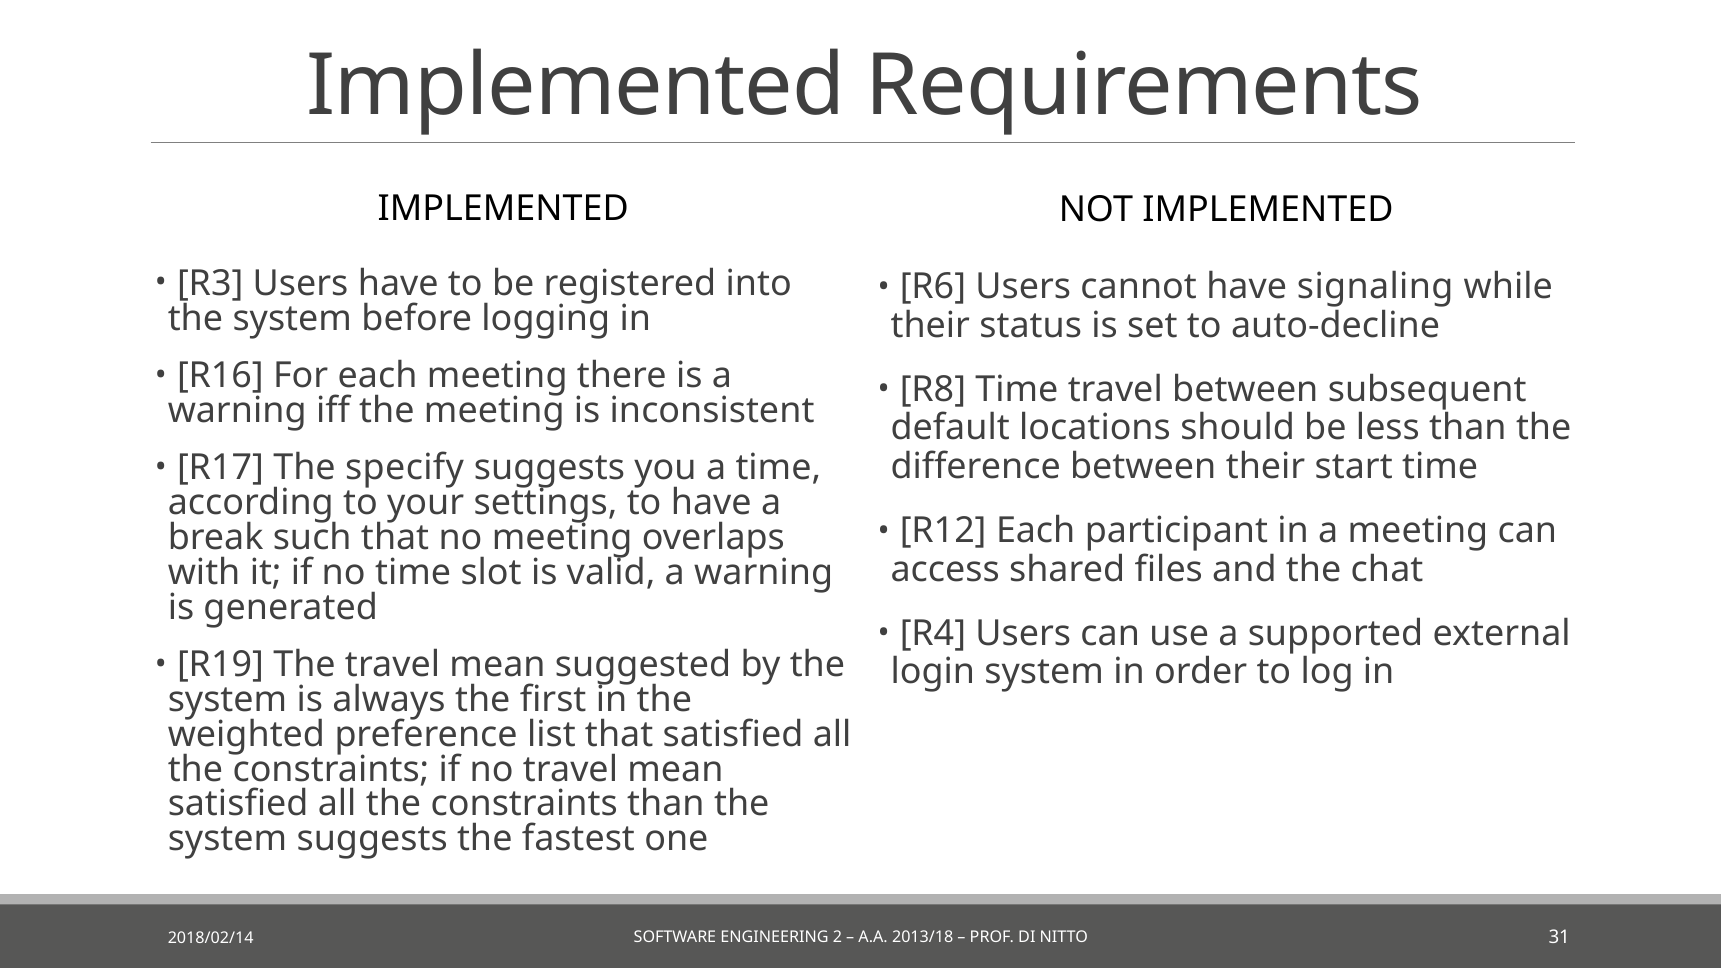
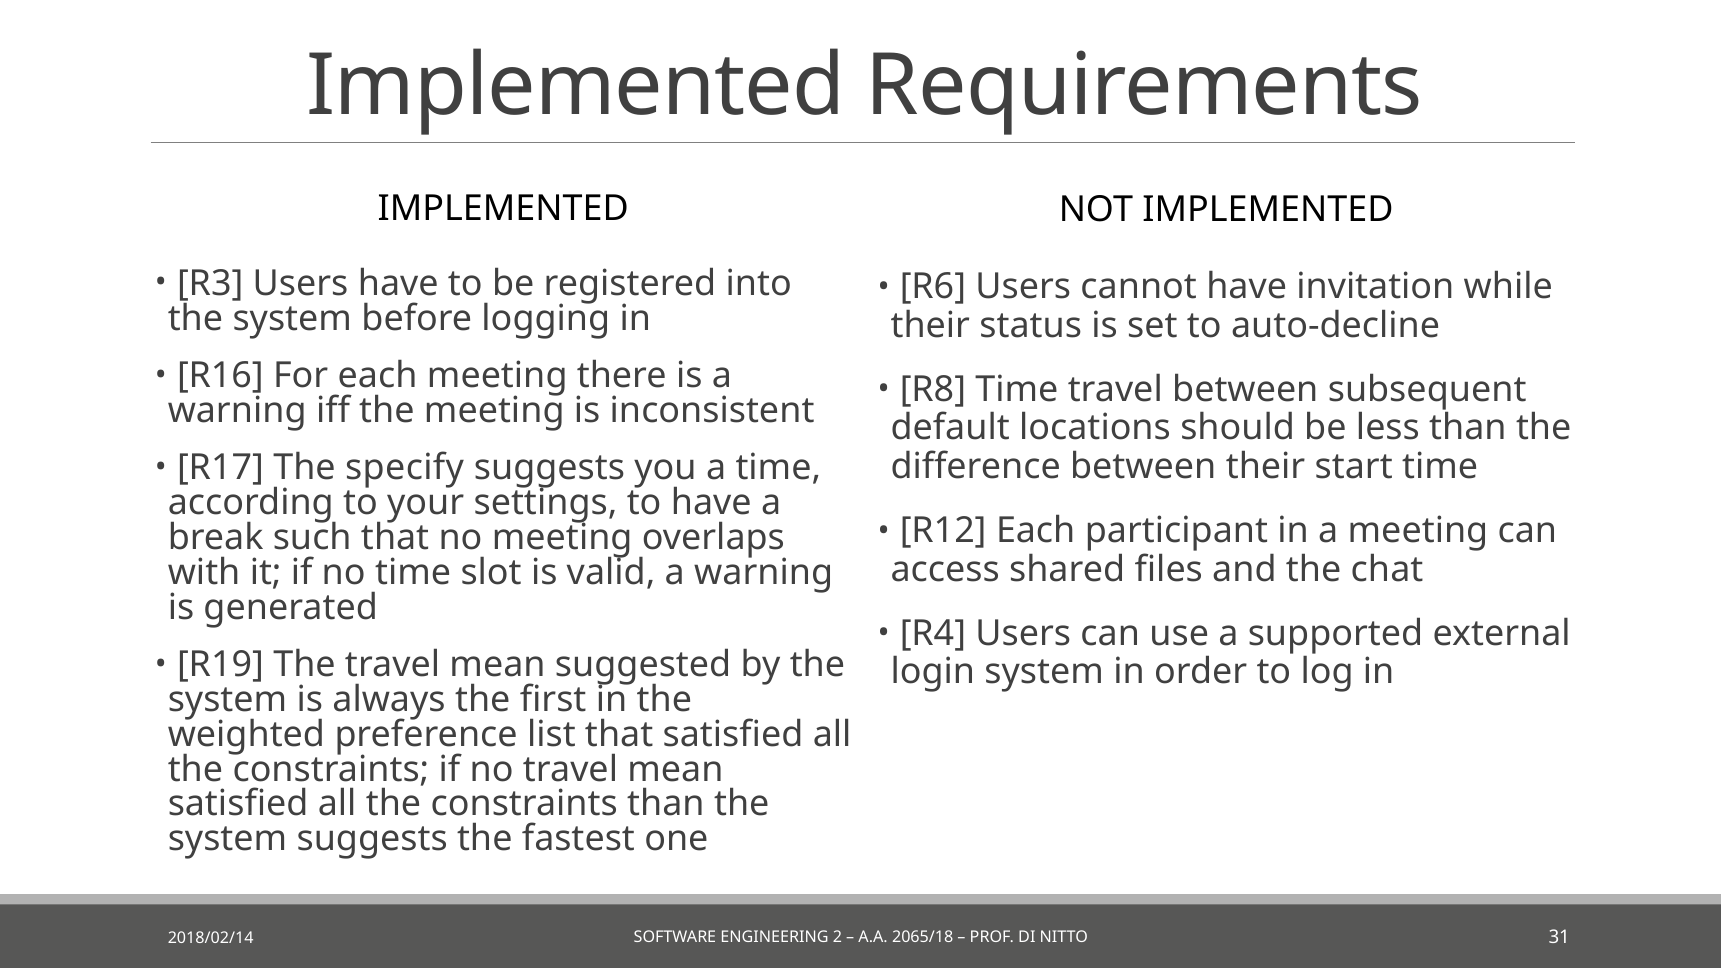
signaling: signaling -> invitation (1375, 287)
2013/18: 2013/18 -> 2065/18 (923, 937)
